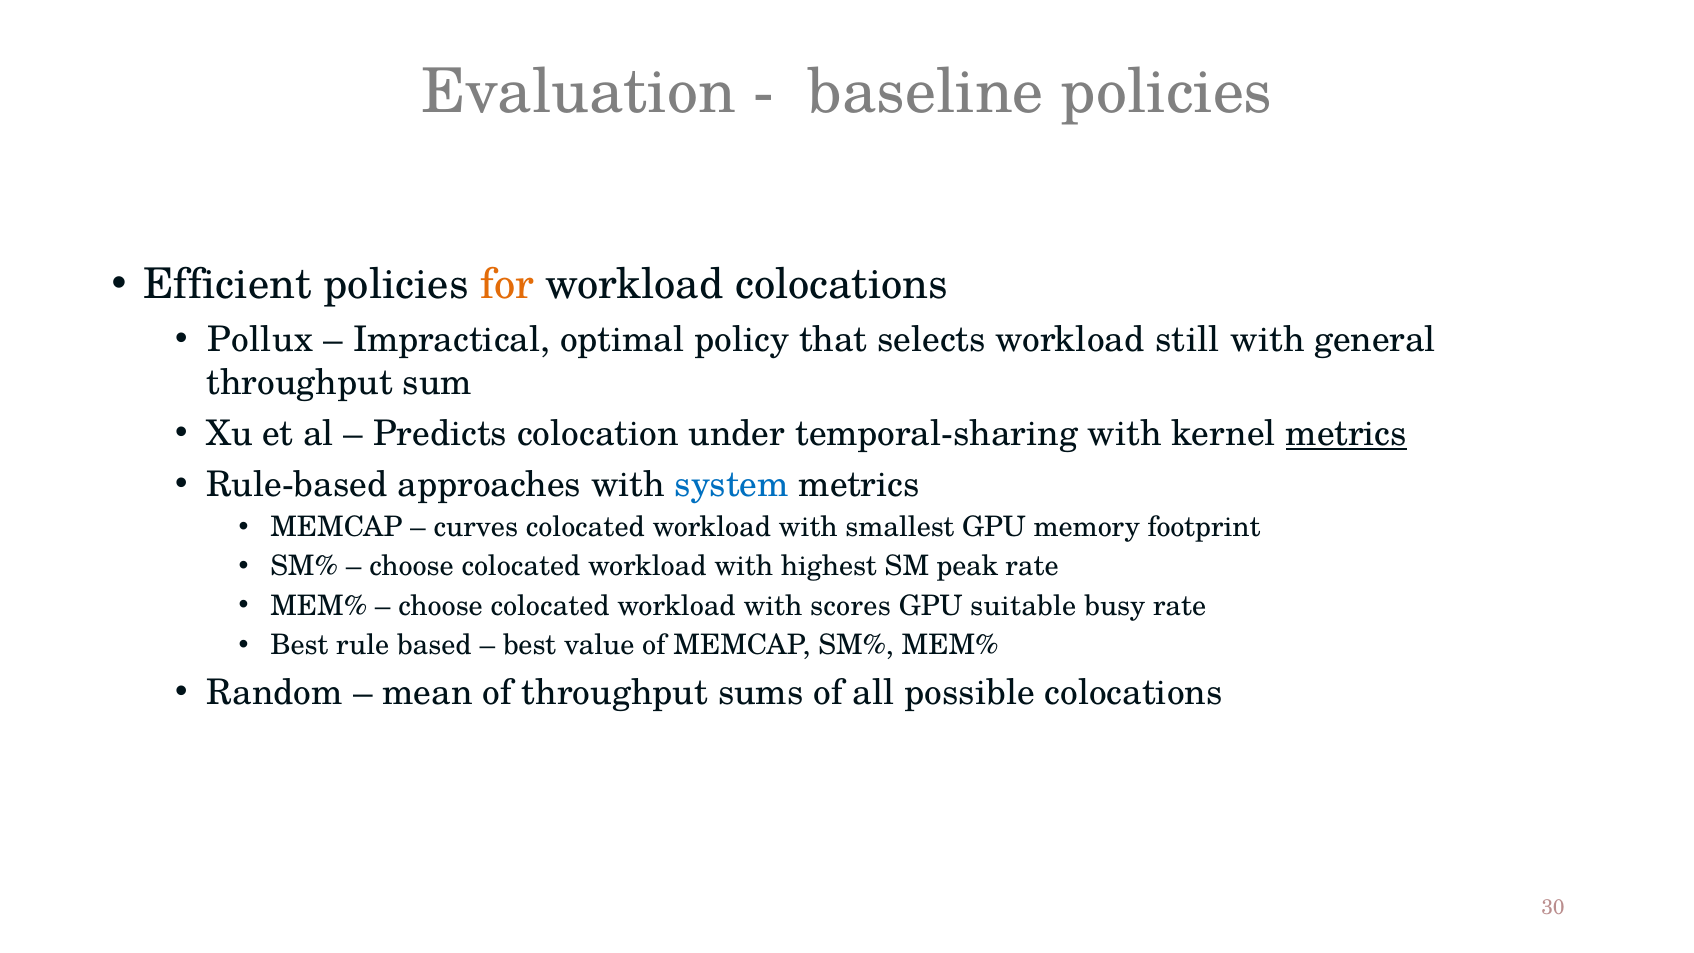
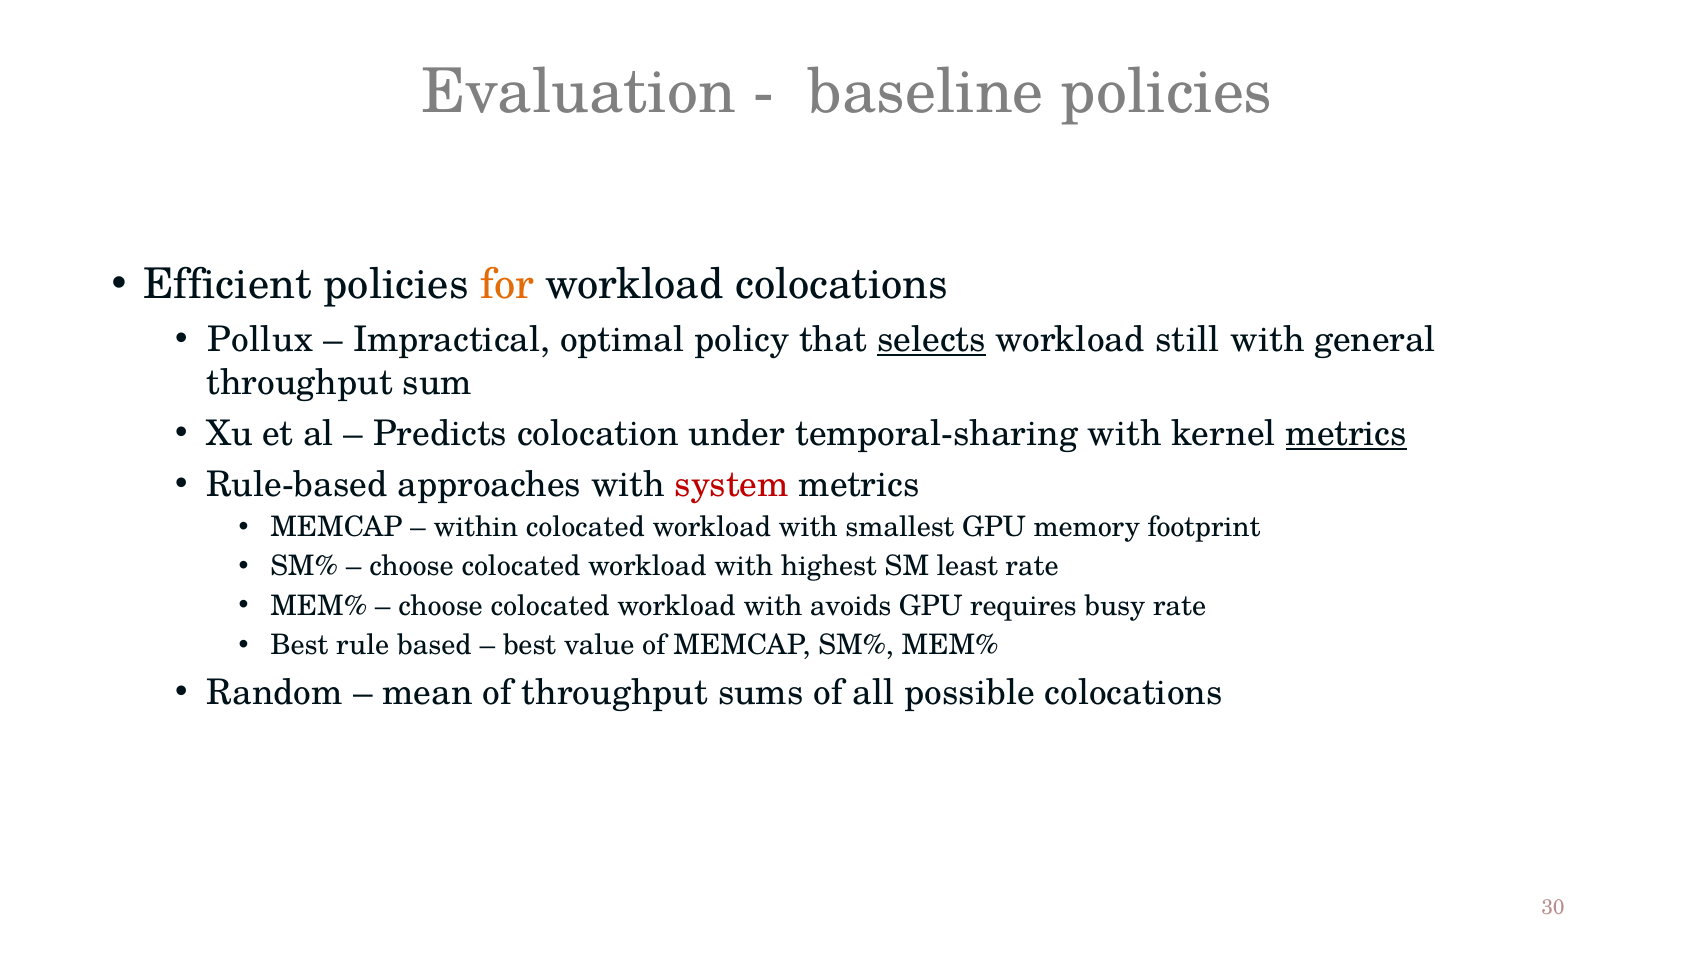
selects underline: none -> present (932, 340)
system colour: blue -> red (732, 485)
curves: curves -> within (476, 527)
peak: peak -> least (967, 566)
scores: scores -> avoids (851, 606)
suitable: suitable -> requires (1024, 606)
